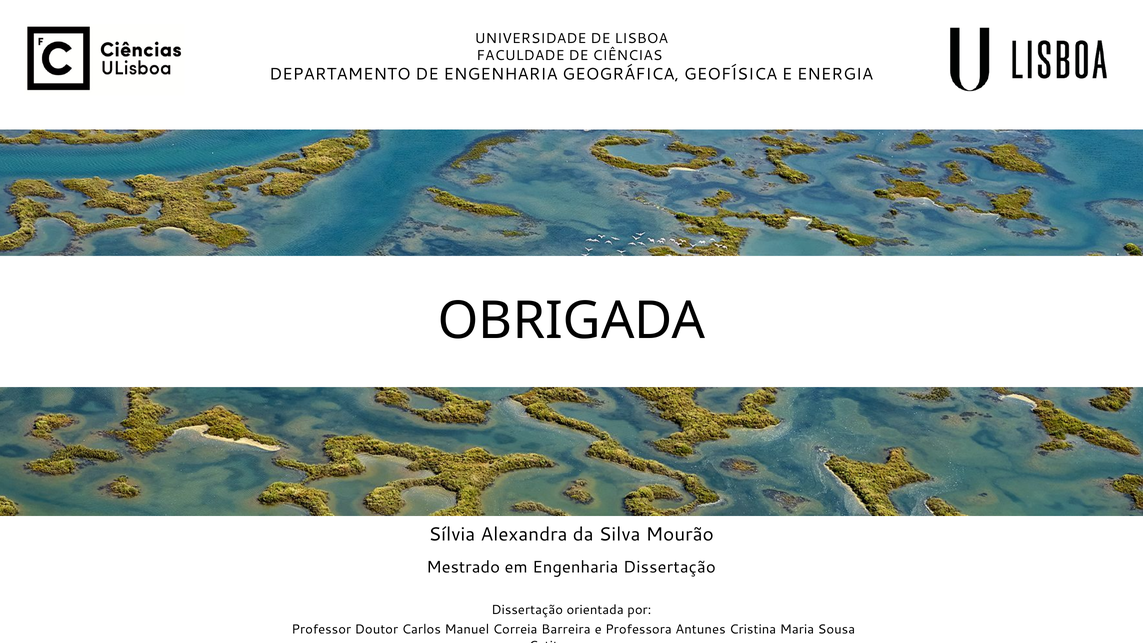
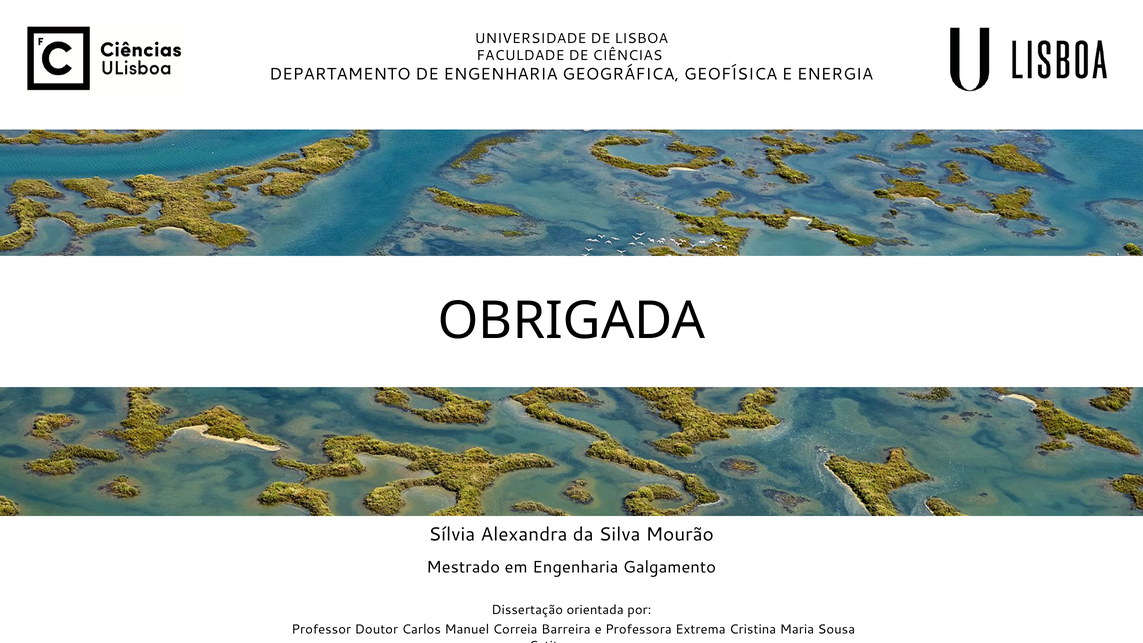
Engenharia Dissertação: Dissertação -> Galgamento (670, 567)
Antunes: Antunes -> Extrema (701, 629)
